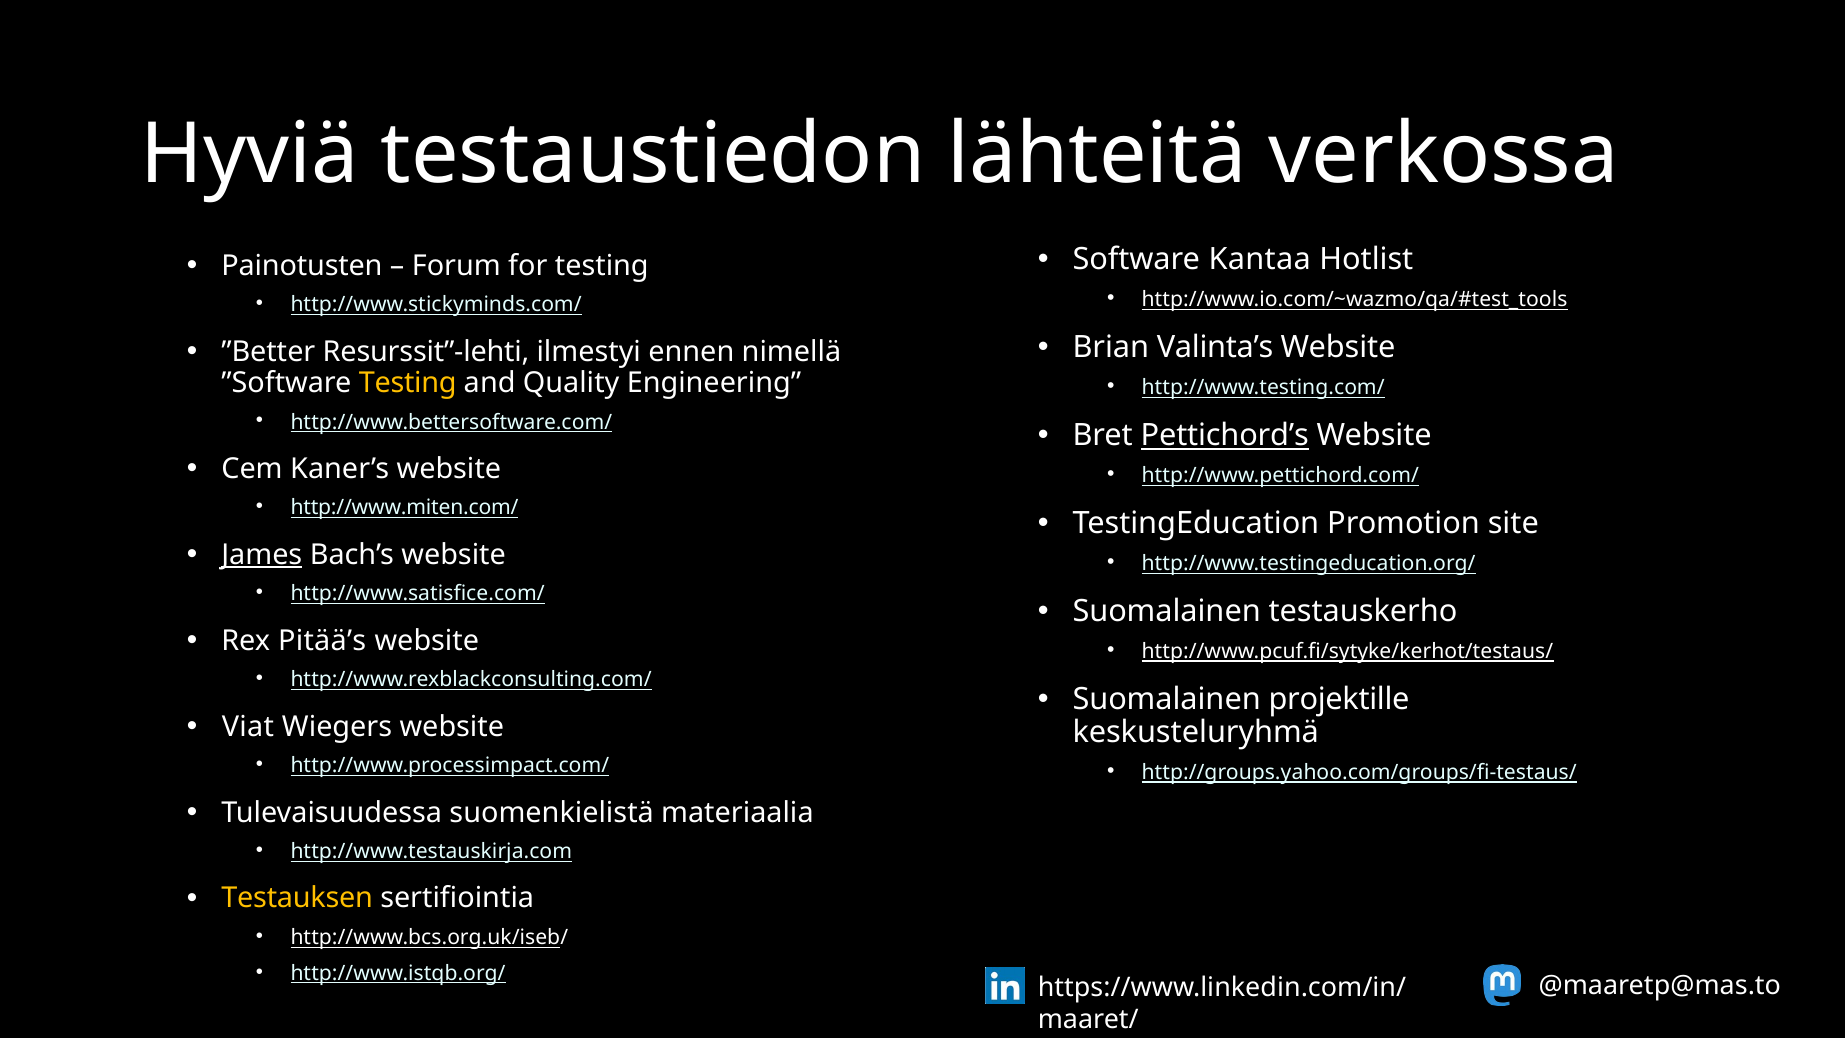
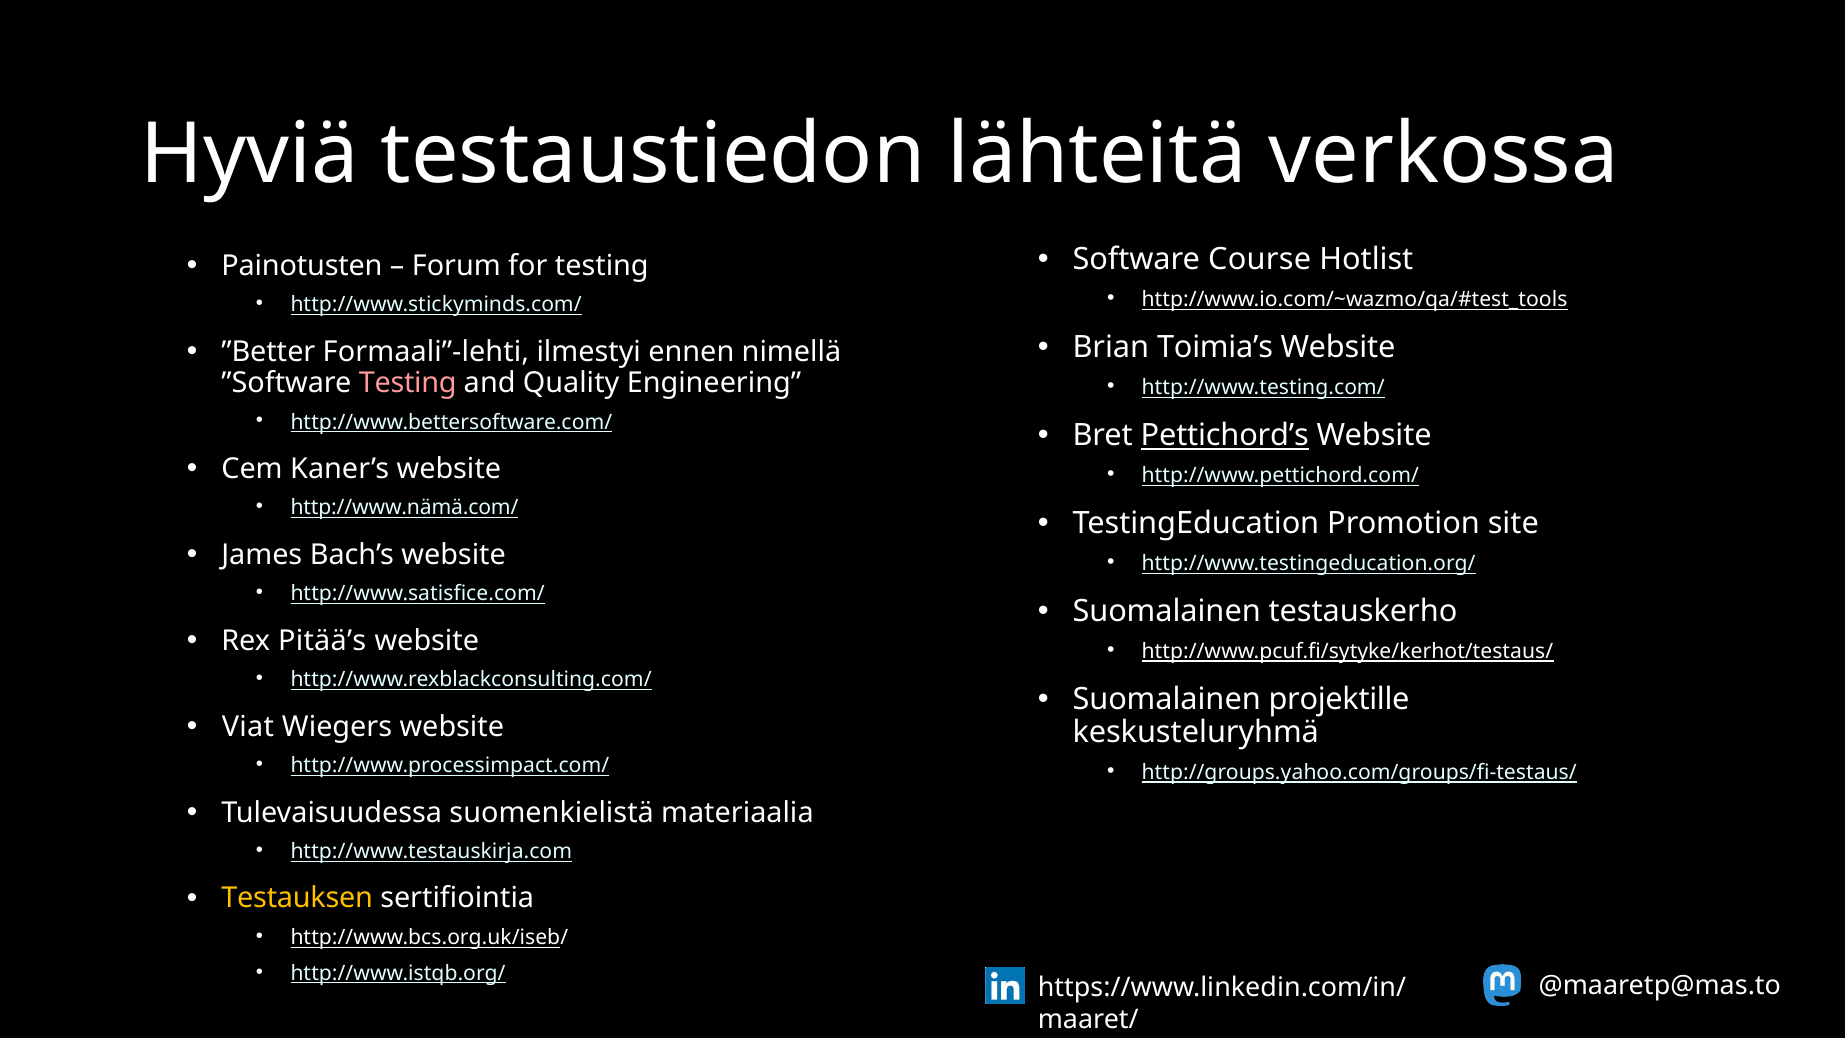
Kantaa: Kantaa -> Course (1260, 260)
Valinta’s: Valinta’s -> Toimia’s (1215, 348)
Resurssit”-lehti: Resurssit”-lehti -> Formaali”-lehti (426, 352)
Testing colour: yellow -> pink (408, 383)
http://www.miten.com/: http://www.miten.com/ -> http://www.nämä.com/ (404, 508)
James underline: present -> none (262, 555)
